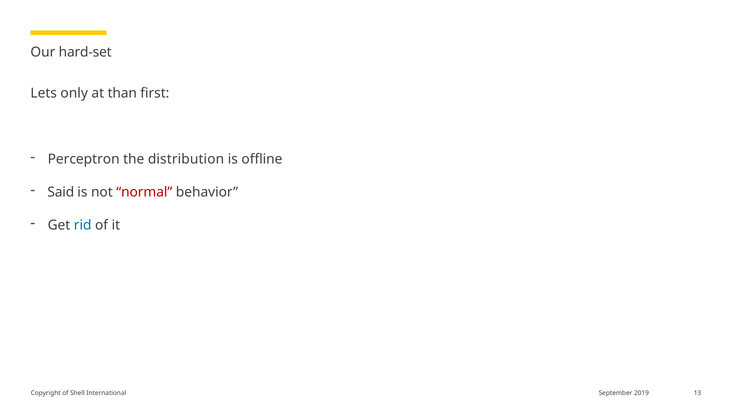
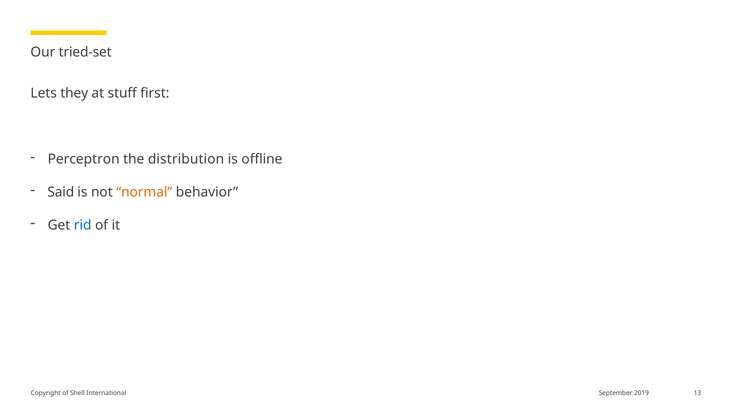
hard-set: hard-set -> tried-set (85, 52)
only: only -> they (74, 93)
than: than -> stuff (122, 93)
normal colour: red -> orange (144, 192)
